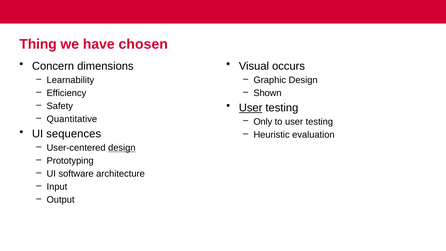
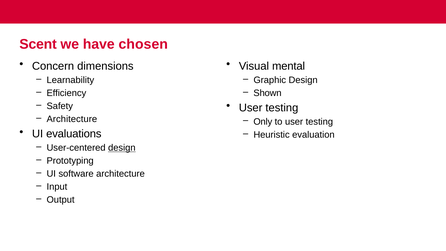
Thing: Thing -> Scent (38, 44)
occurs: occurs -> mental (289, 66)
User underline: present -> none (251, 108)
Quantitative: Quantitative -> Architecture (72, 119)
sequences: sequences -> evaluations (74, 134)
